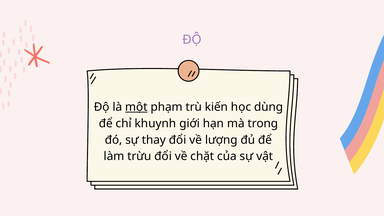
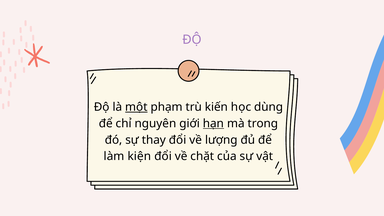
khuynh: khuynh -> nguyên (155, 123)
hạn underline: none -> present (213, 123)
trừu: trừu -> kiện (139, 156)
